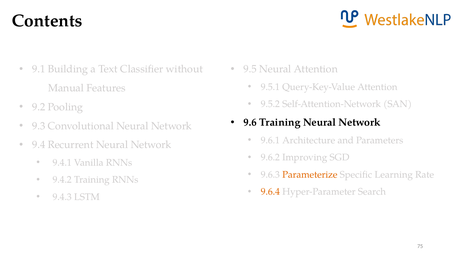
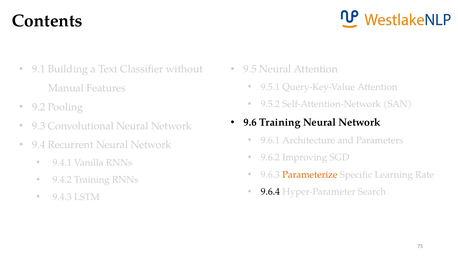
9.6.4 colour: orange -> black (270, 192)
